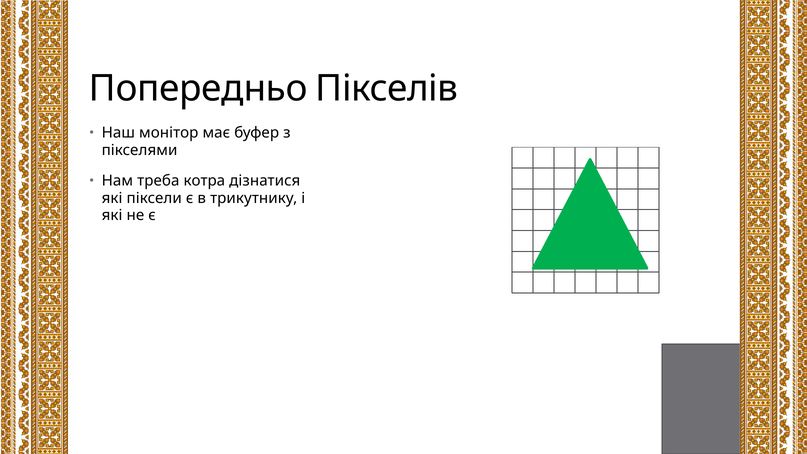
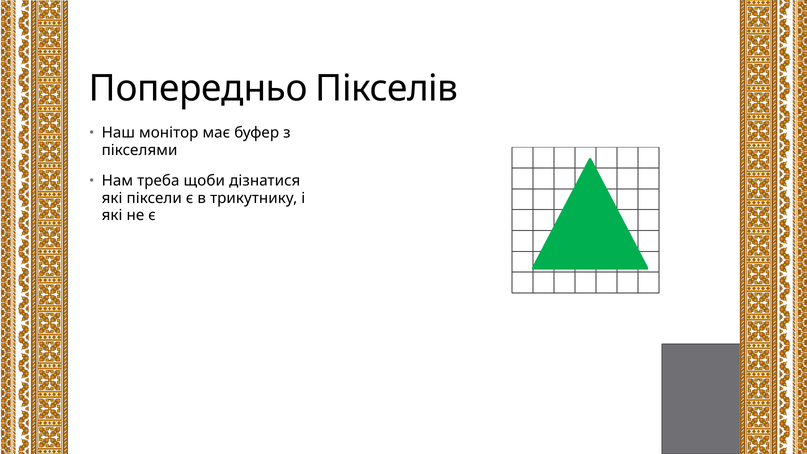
котра: котра -> щоби (204, 181)
